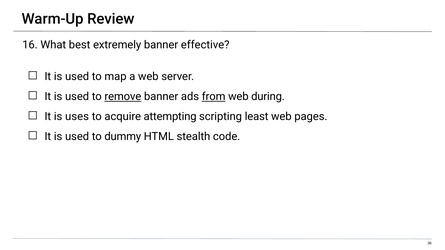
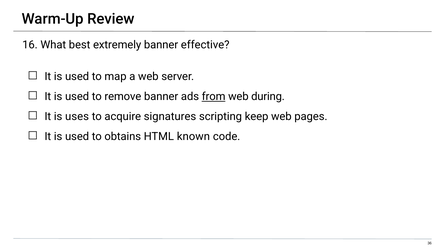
remove underline: present -> none (123, 97)
attempting: attempting -> signatures (170, 117)
least: least -> keep (257, 117)
dummy: dummy -> obtains (123, 137)
stealth: stealth -> known (193, 137)
